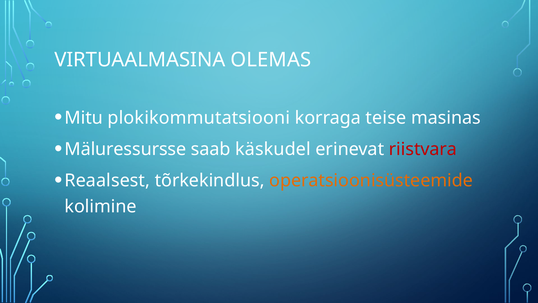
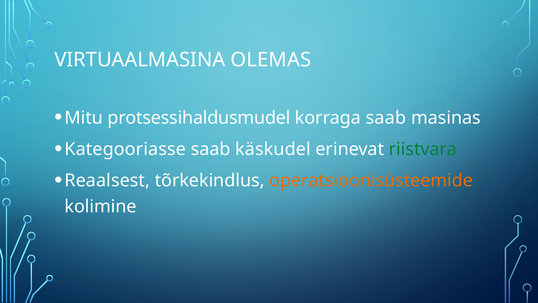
plokikommutatsiooni: plokikommutatsiooni -> protsessihaldusmudel (199, 118)
korraga teise: teise -> saab (386, 118)
Mäluressursse: Mäluressursse -> Kategooriasse (125, 149)
riistvara colour: red -> green (423, 149)
